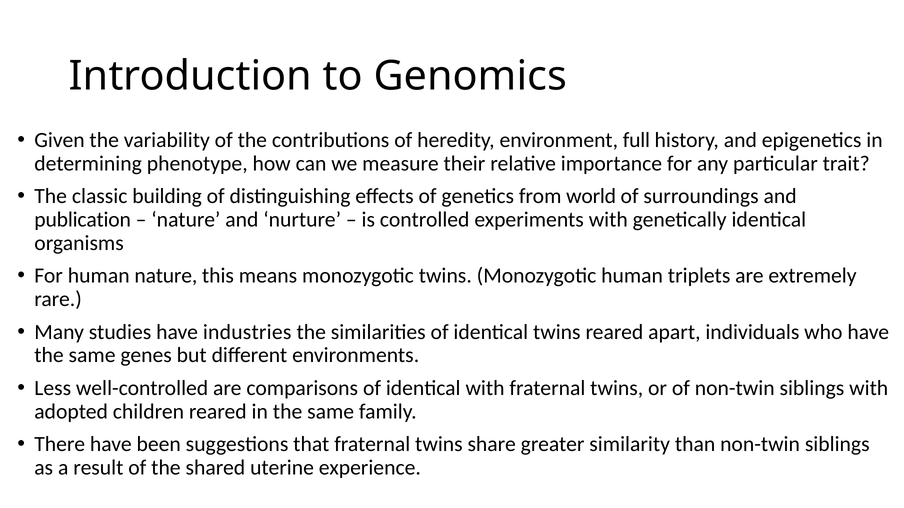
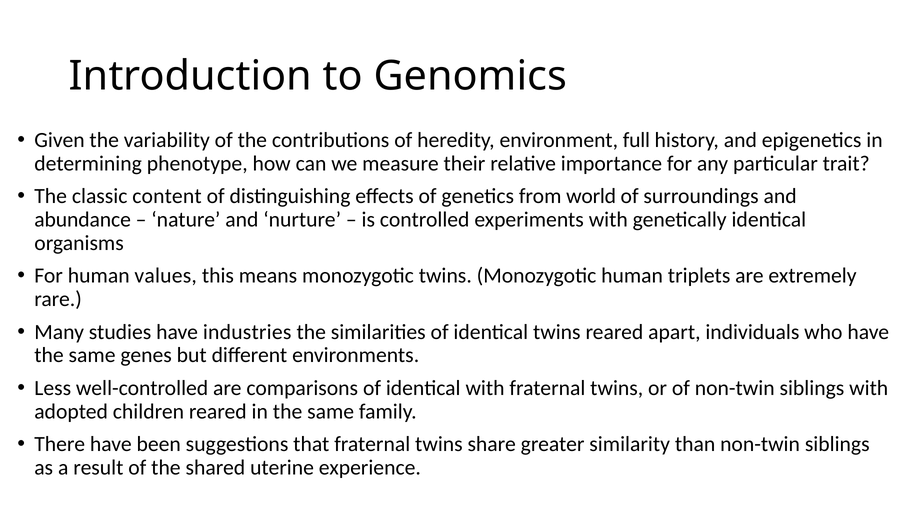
building: building -> content (167, 196)
publication: publication -> abundance (83, 220)
human nature: nature -> values (166, 276)
